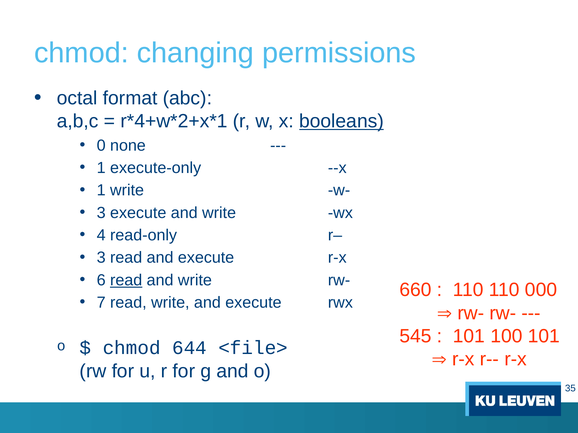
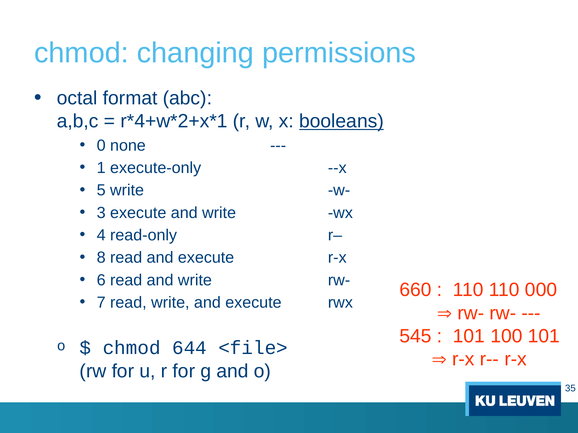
1: 1 -> 5 (101, 191)
3: 3 -> 8 (101, 258)
read underline: present -> none (126, 280)
